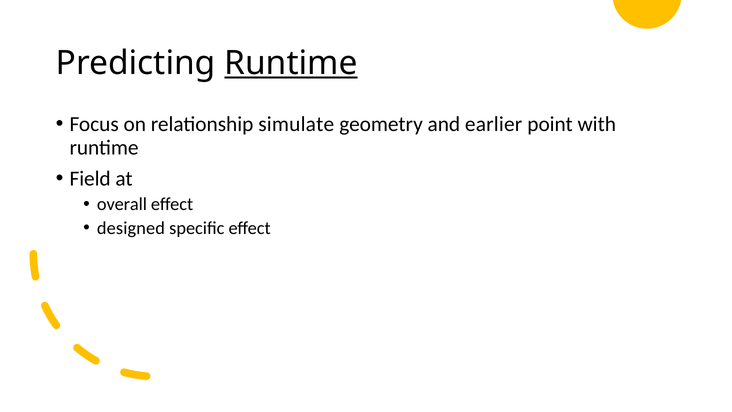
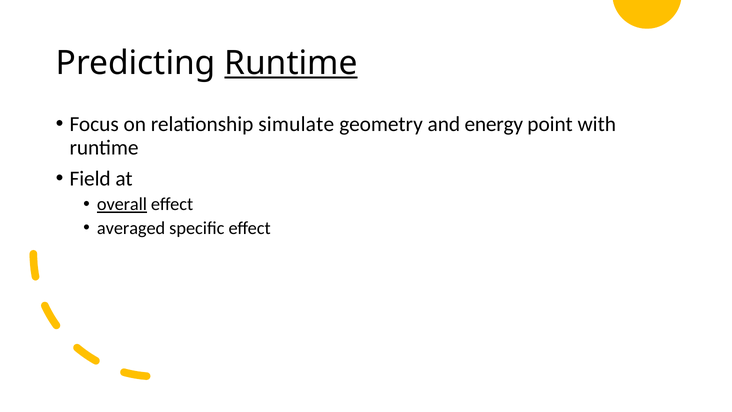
earlier: earlier -> energy (494, 124)
overall underline: none -> present (122, 204)
designed: designed -> averaged (131, 228)
